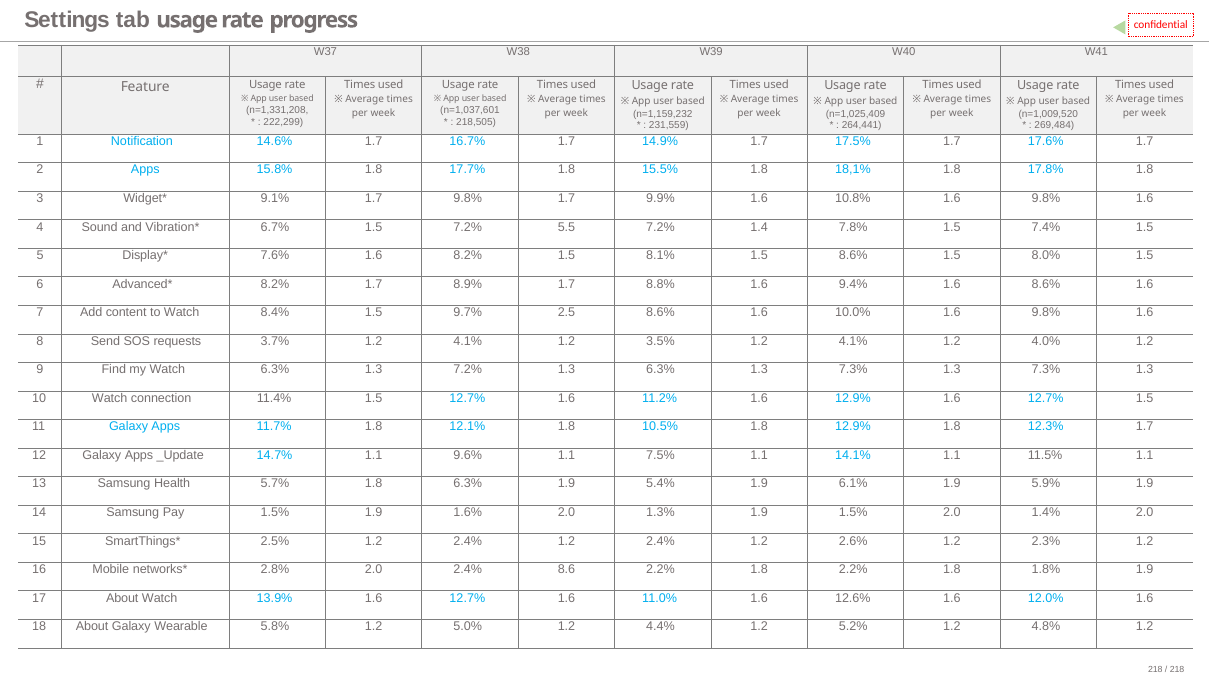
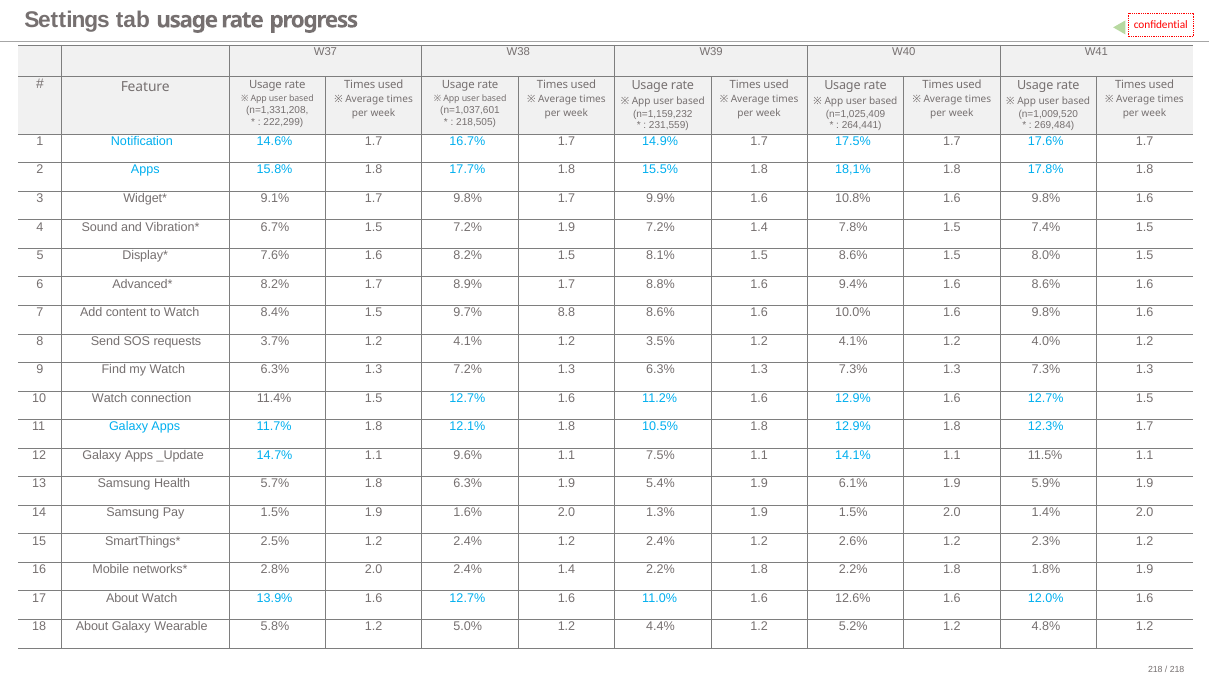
7.2% 5.5: 5.5 -> 1.9 (566, 227)
2.5: 2.5 -> 8.8 (566, 313)
2.4% 8.6: 8.6 -> 1.4 (566, 569)
